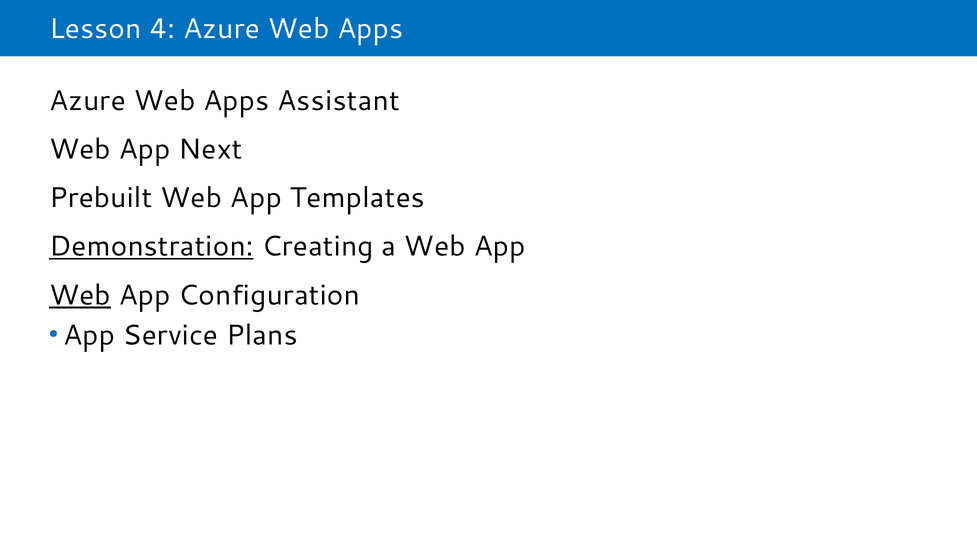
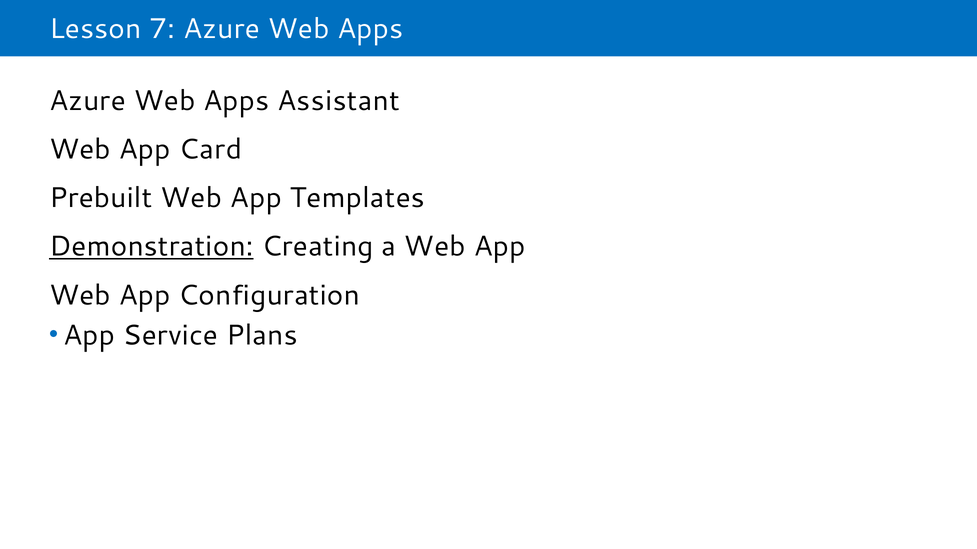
4: 4 -> 7 (162, 29)
Next: Next -> Card (210, 150)
Web underline: present -> none (80, 295)
